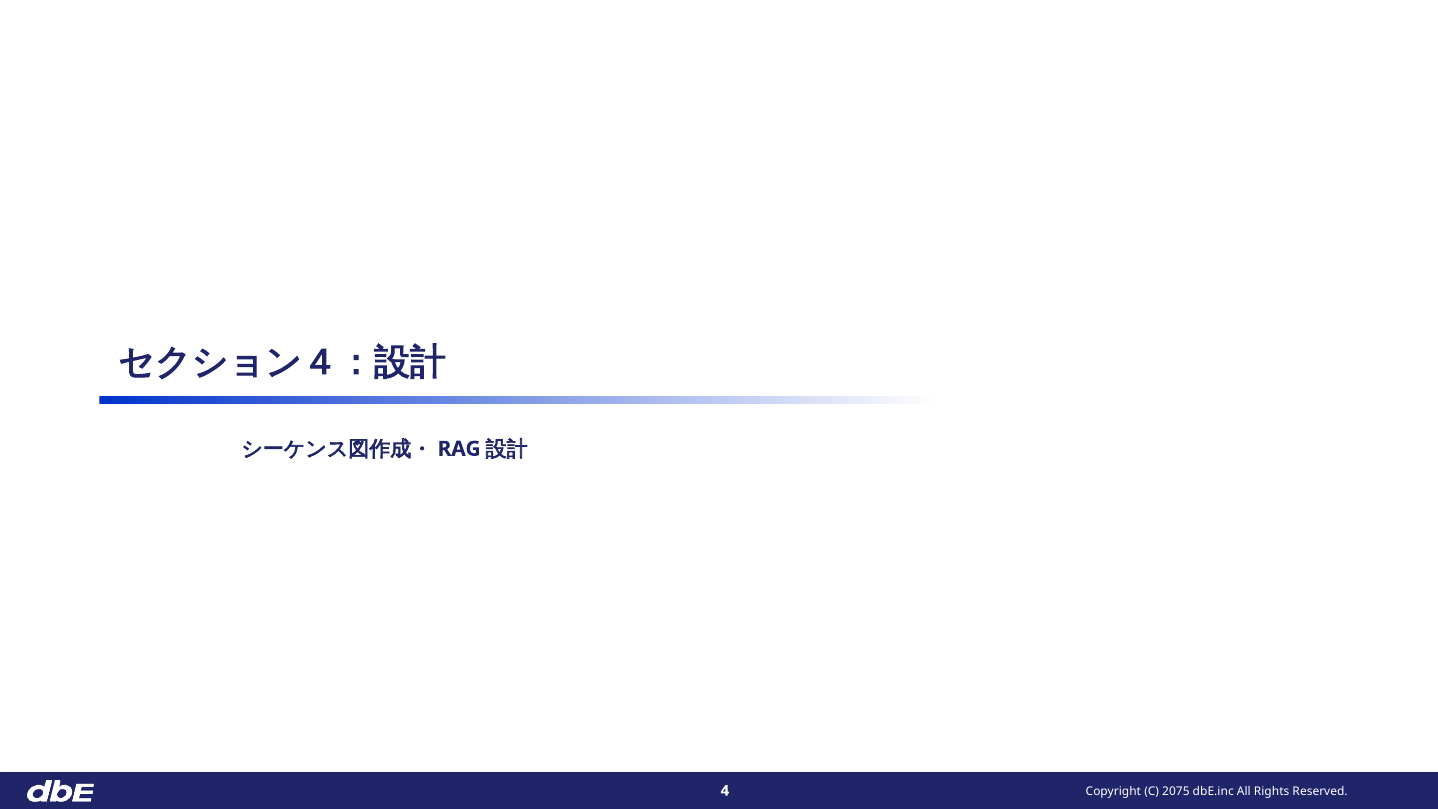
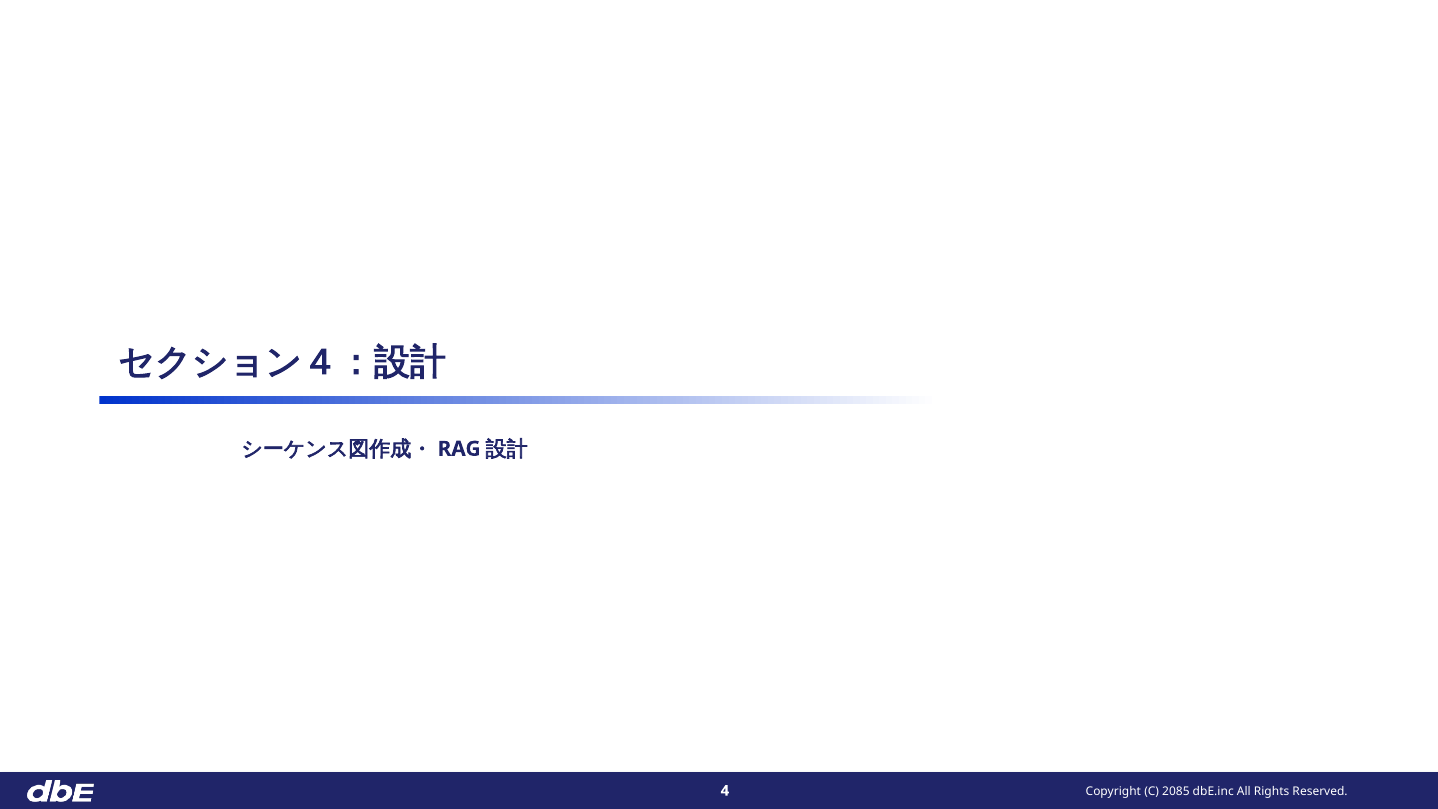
2075: 2075 -> 2085 (1176, 791)
